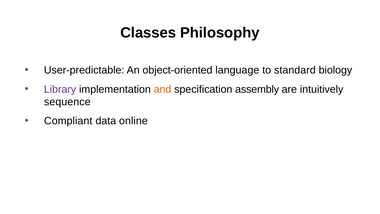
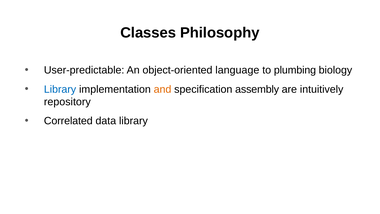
standard: standard -> plumbing (295, 70)
Library colour: purple -> blue (60, 89)
sequence: sequence -> repository (67, 102)
Compliant: Compliant -> Correlated (68, 121)
data online: online -> library (133, 121)
